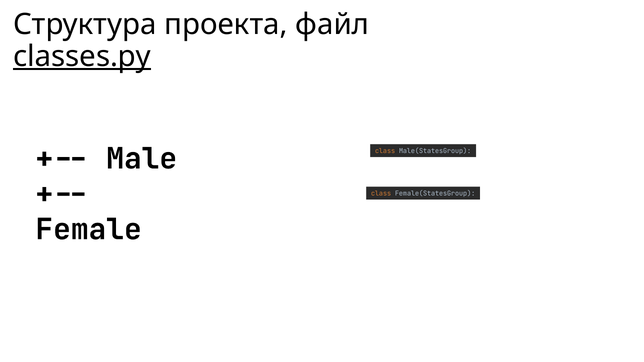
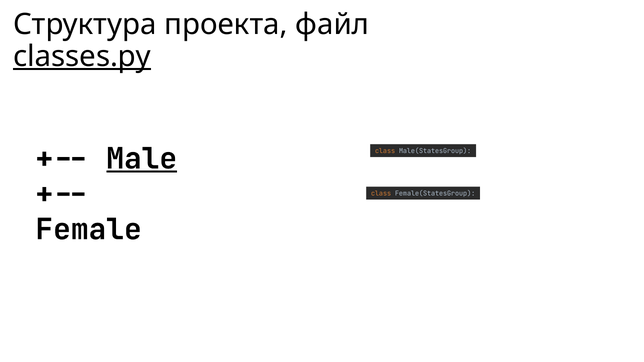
Male underline: none -> present (142, 159)
